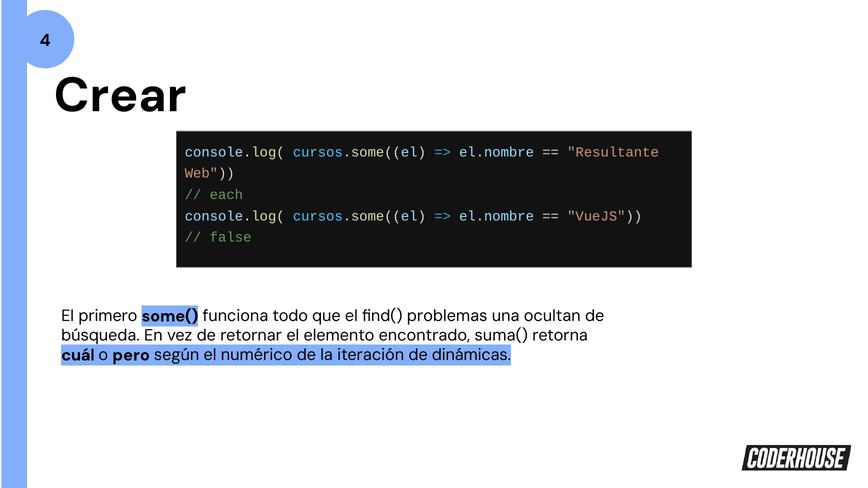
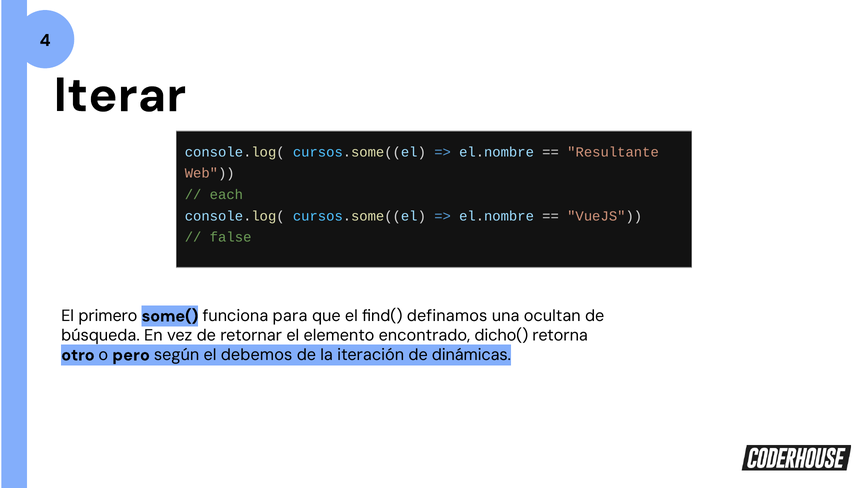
Crear: Crear -> Iterar (120, 95)
todo: todo -> para (290, 316)
problemas: problemas -> definamos (447, 316)
suma(: suma( -> dicho( (501, 336)
cuál: cuál -> otro (78, 355)
numérico: numérico -> debemos (257, 355)
